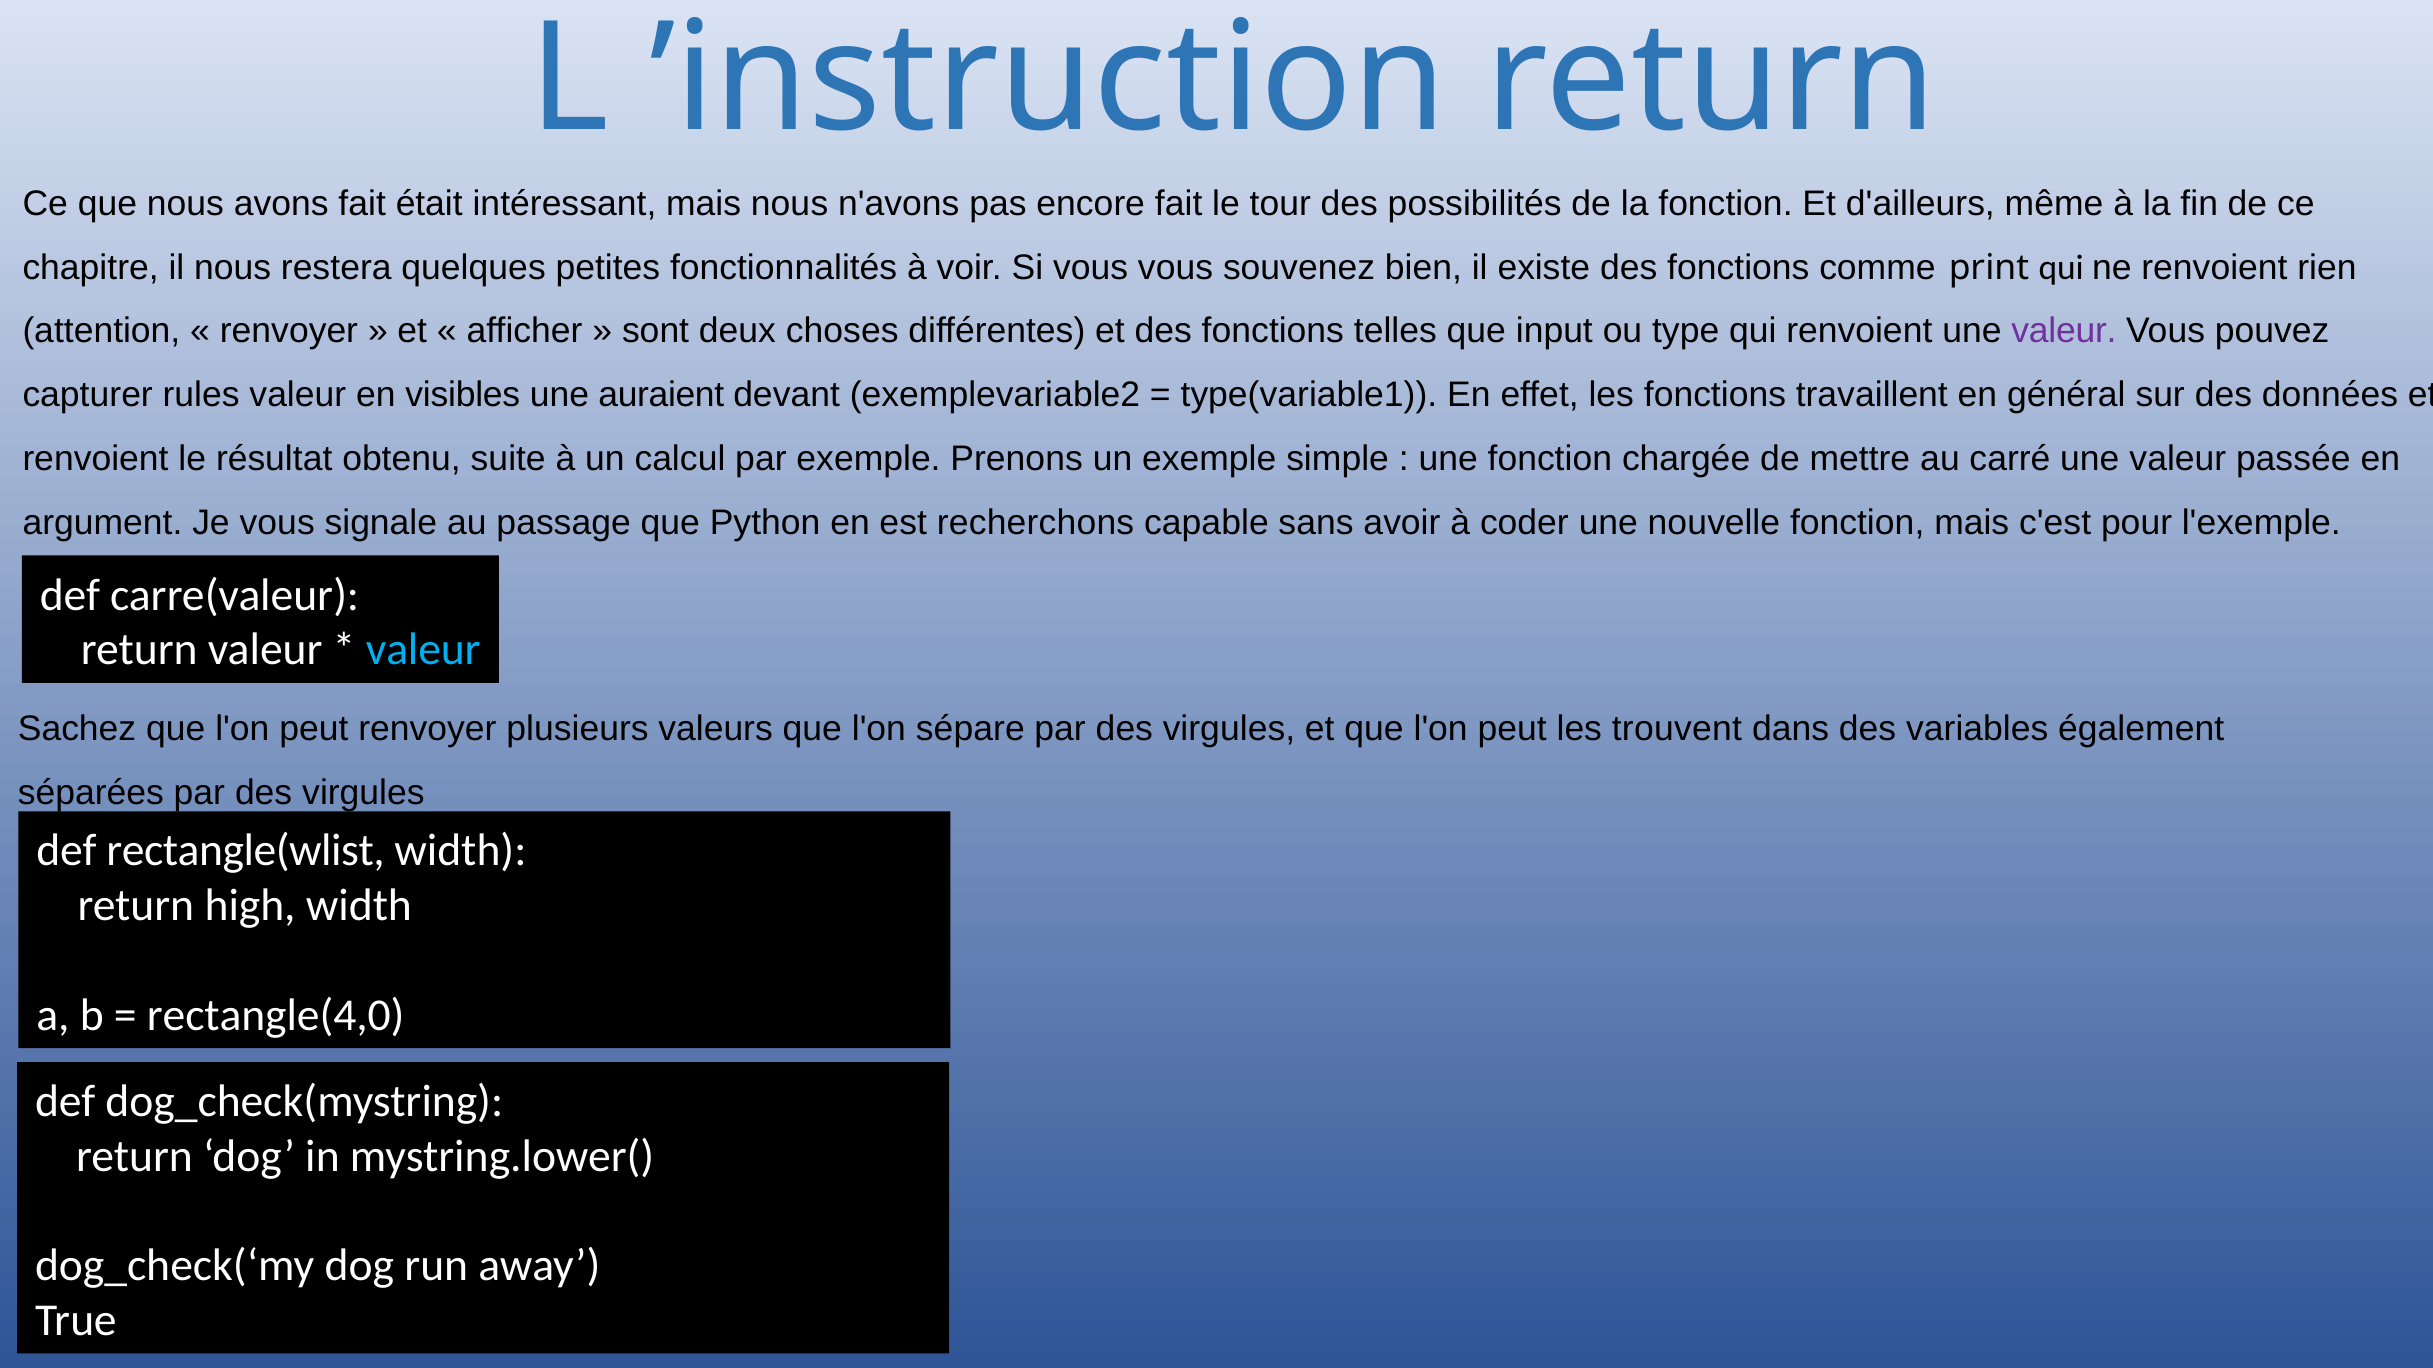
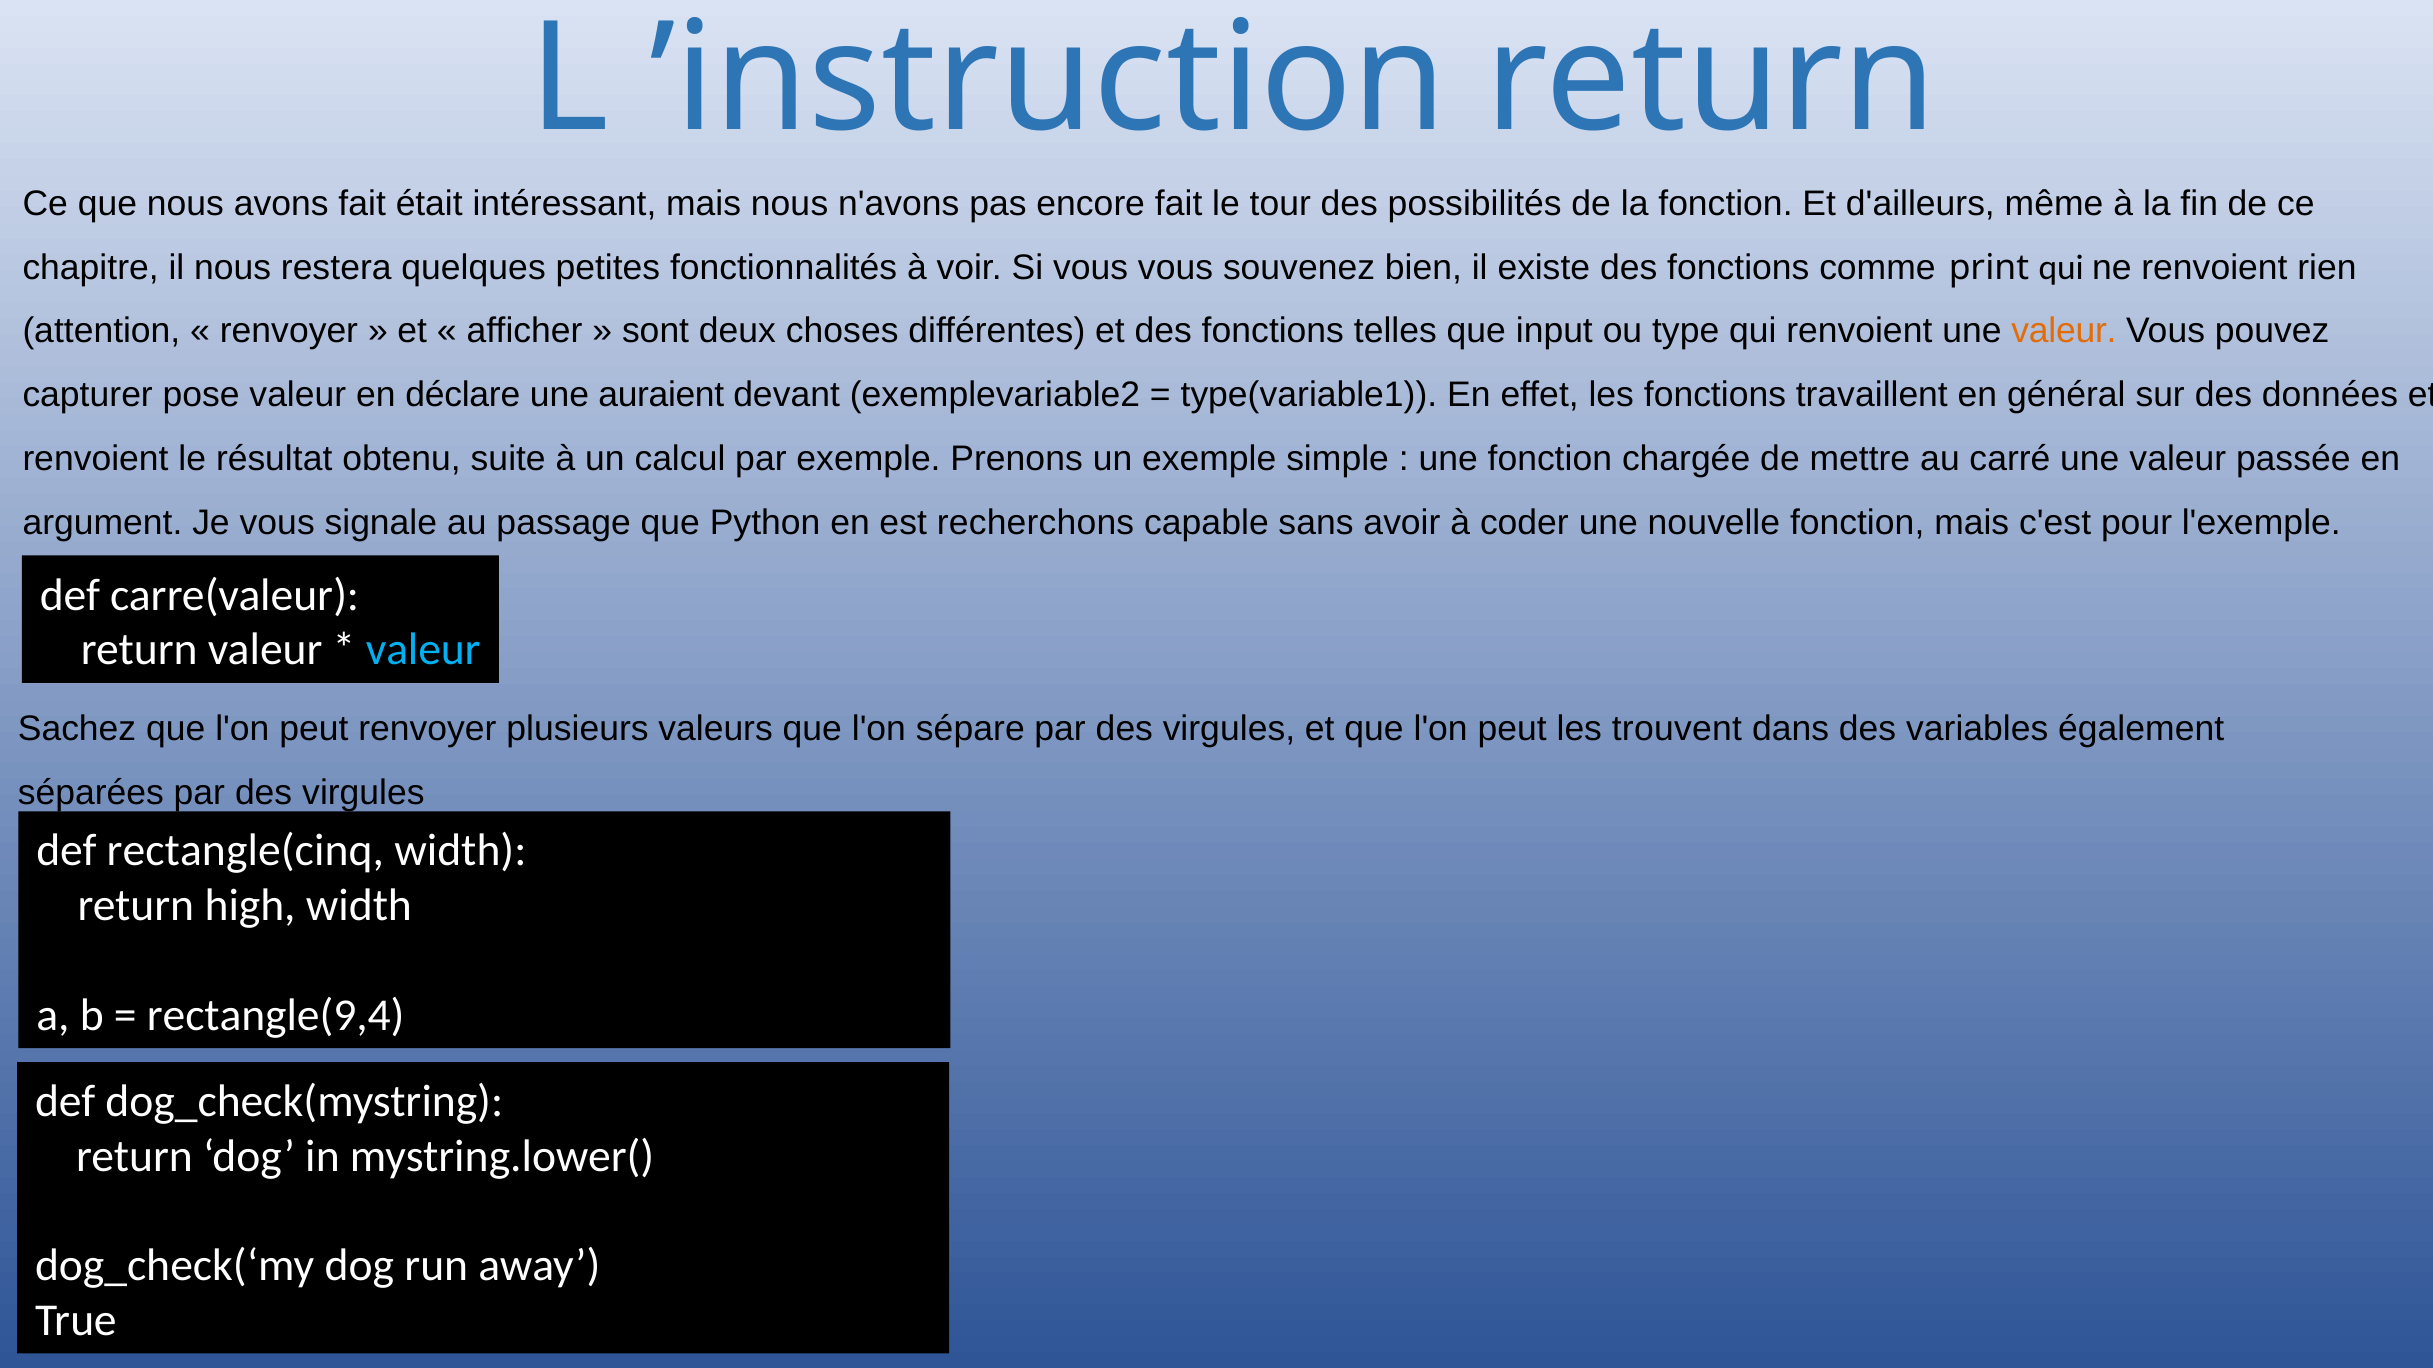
valeur colour: purple -> orange (2064, 331)
rules: rules -> pose (201, 395)
visibles: visibles -> déclare (463, 395)
rectangle(wlist: rectangle(wlist -> rectangle(cinq (245, 851)
rectangle(4,0: rectangle(4,0 -> rectangle(9,4 (276, 1015)
